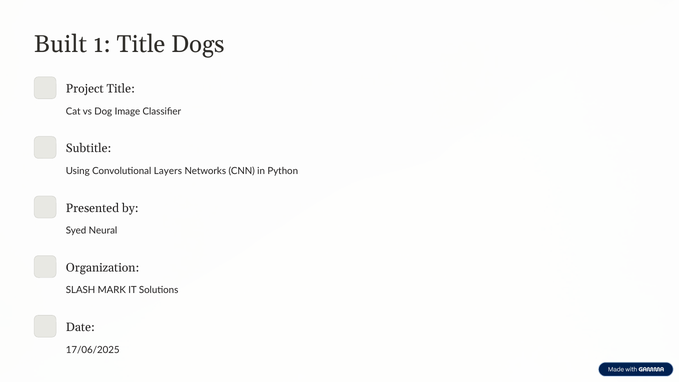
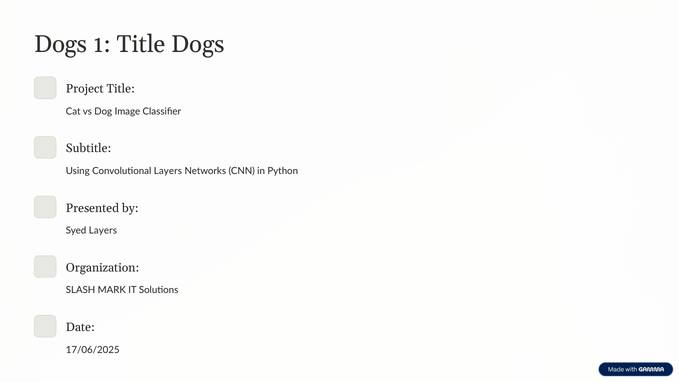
Built: Built -> Dogs (61, 44)
Syed Neural: Neural -> Layers (103, 231)
